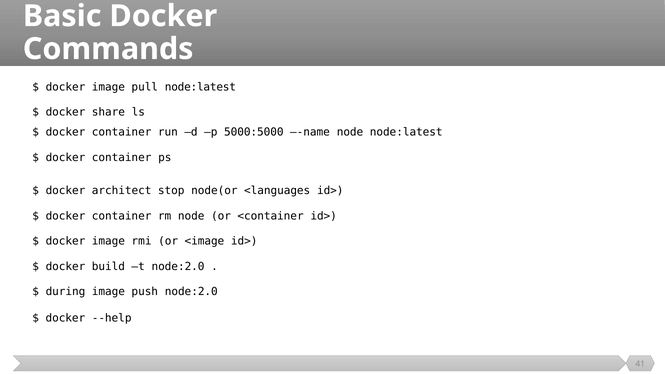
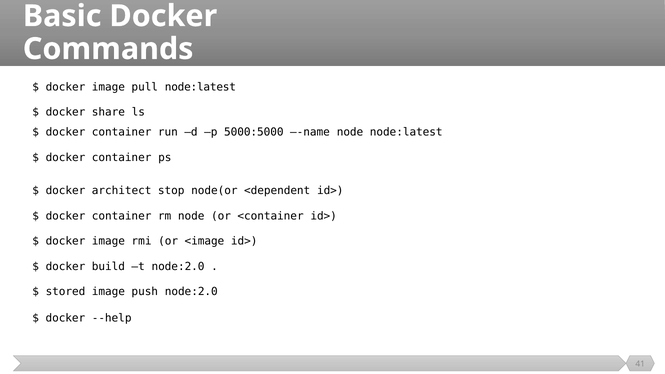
<languages: <languages -> <dependent (277, 191)
during: during -> stored (65, 292)
